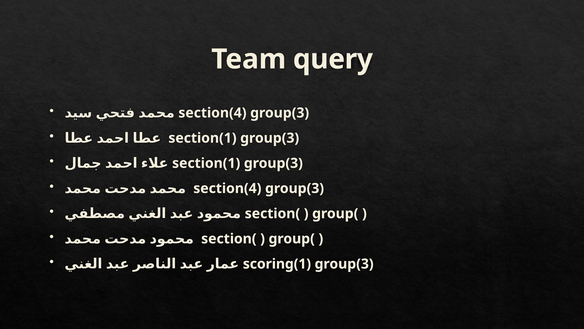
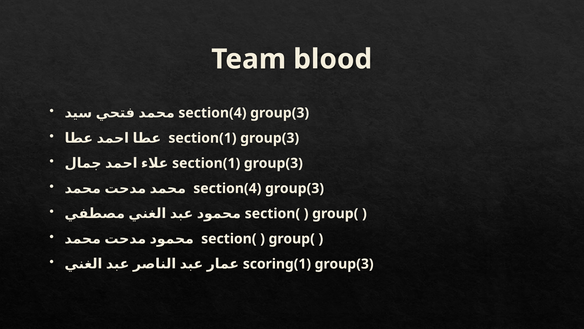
query: query -> blood (333, 59)
